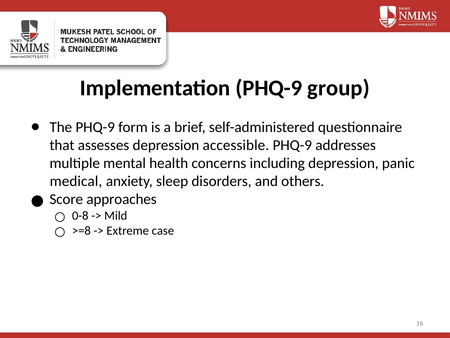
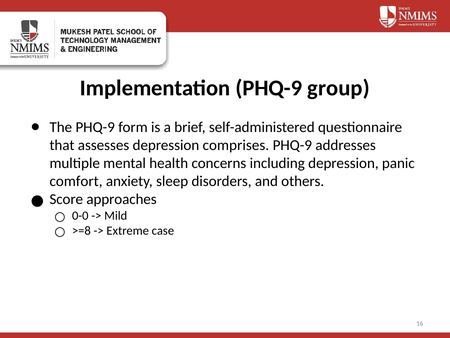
accessible: accessible -> comprises (236, 145)
medical: medical -> comfort (76, 181)
0-8: 0-8 -> 0-0 (80, 215)
